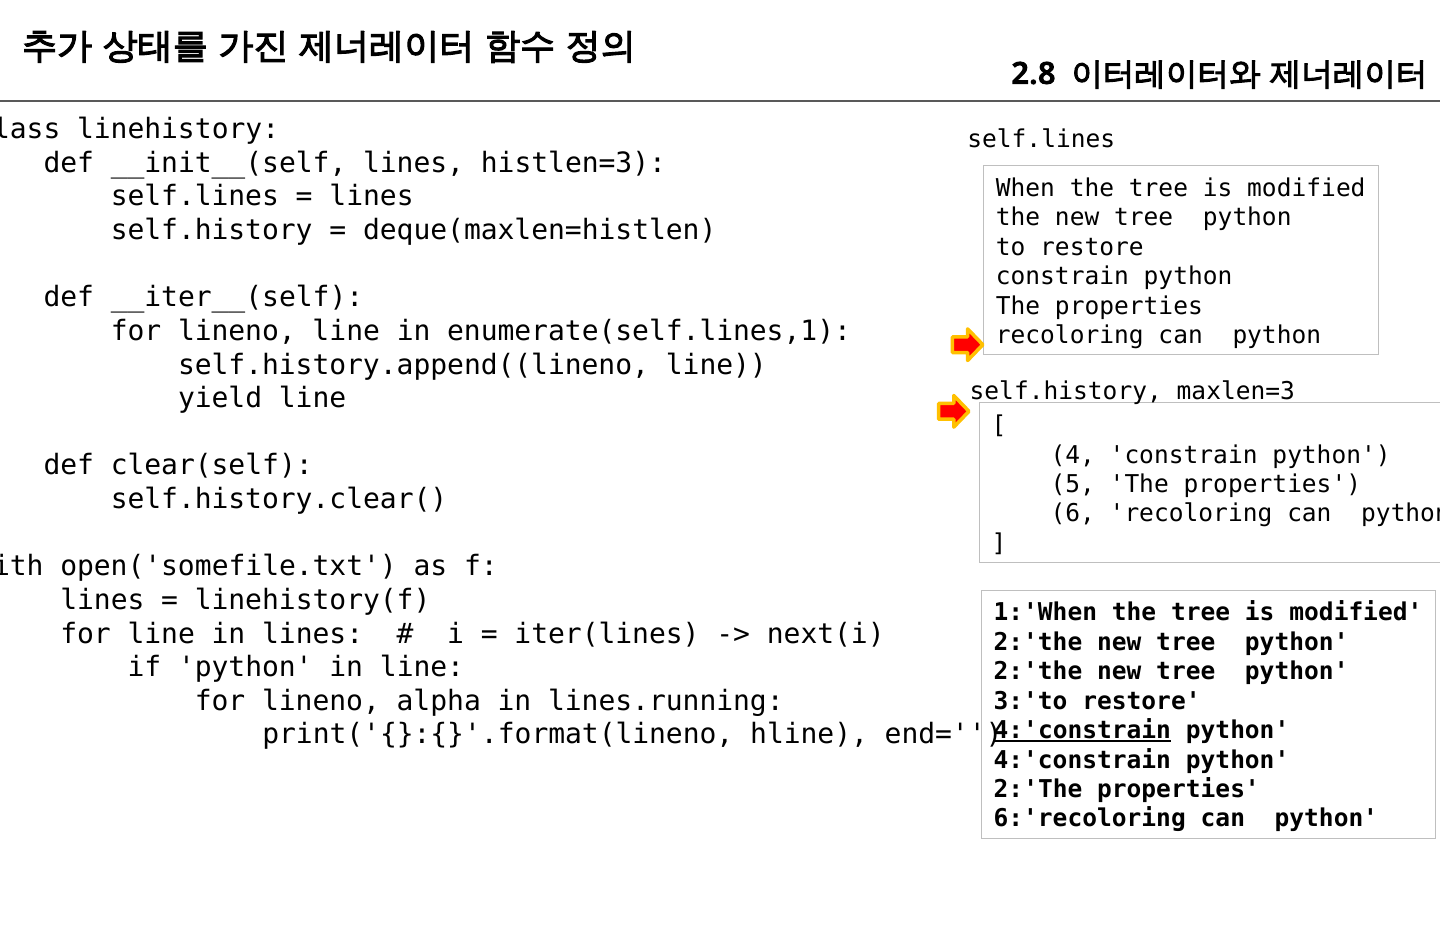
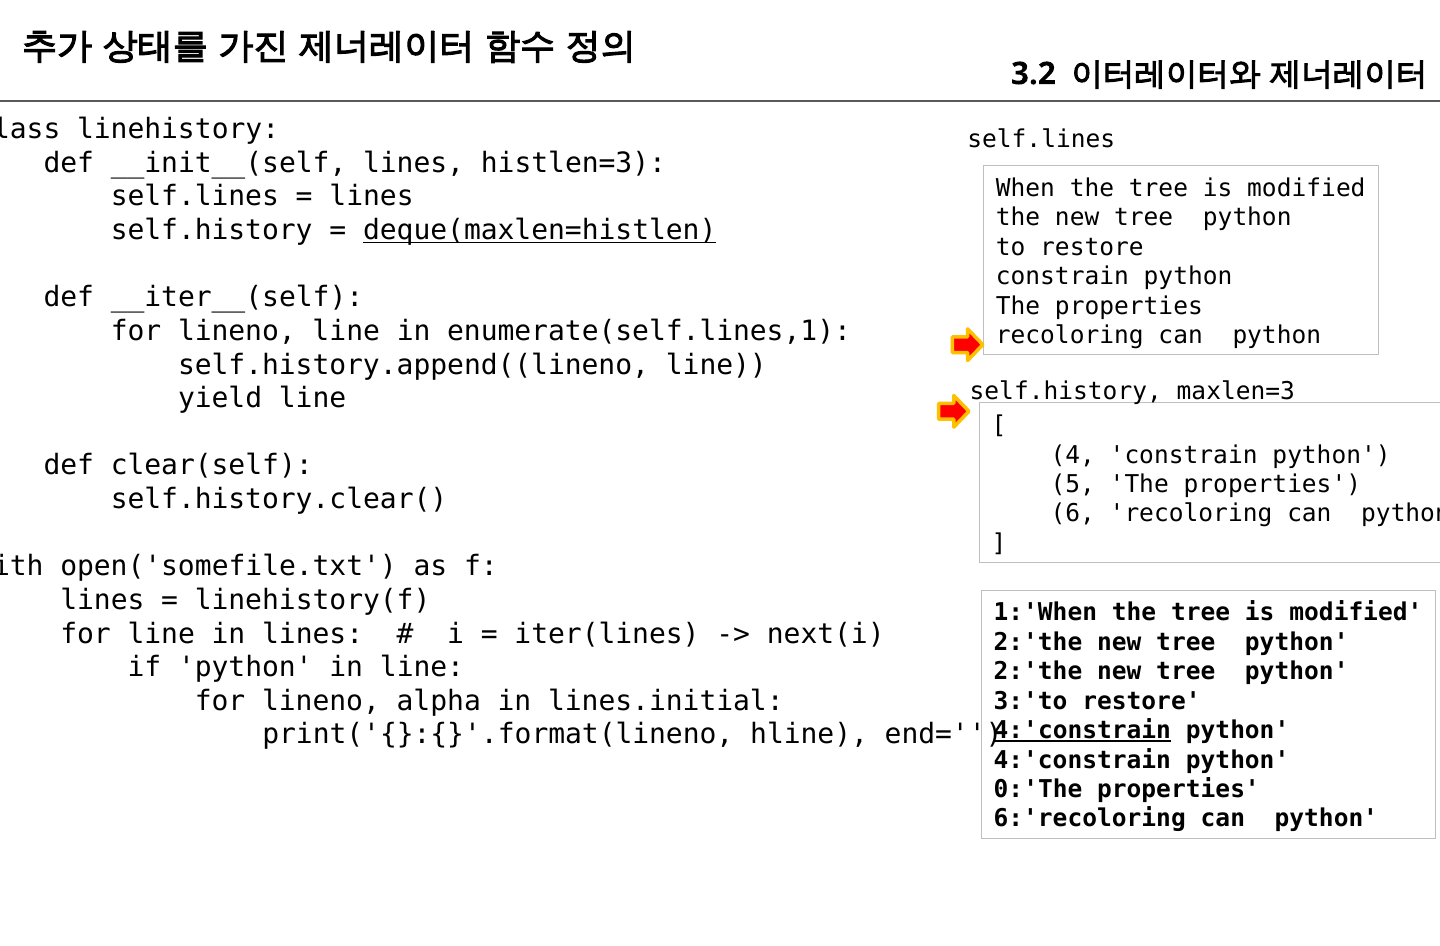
2.8: 2.8 -> 3.2 (1033, 74)
deque(maxlen=histlen underline: none -> present (540, 230)
lines.running: lines.running -> lines.initial (666, 701)
2:'The: 2:'The -> 0:'The (1038, 789)
